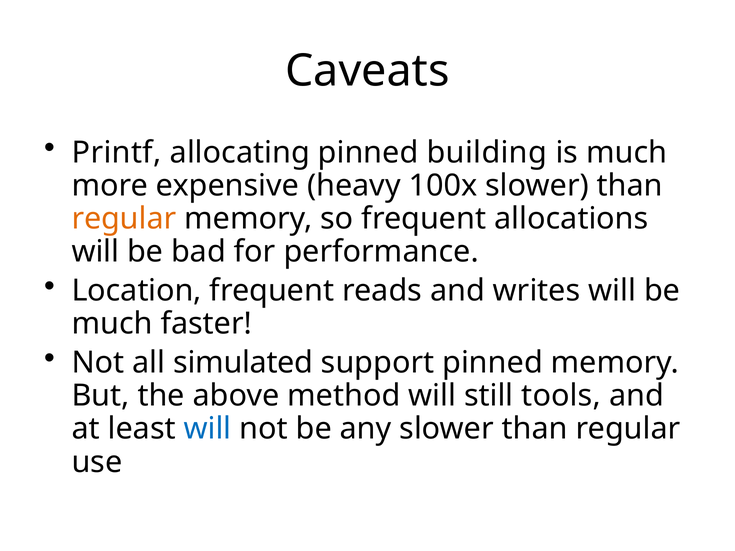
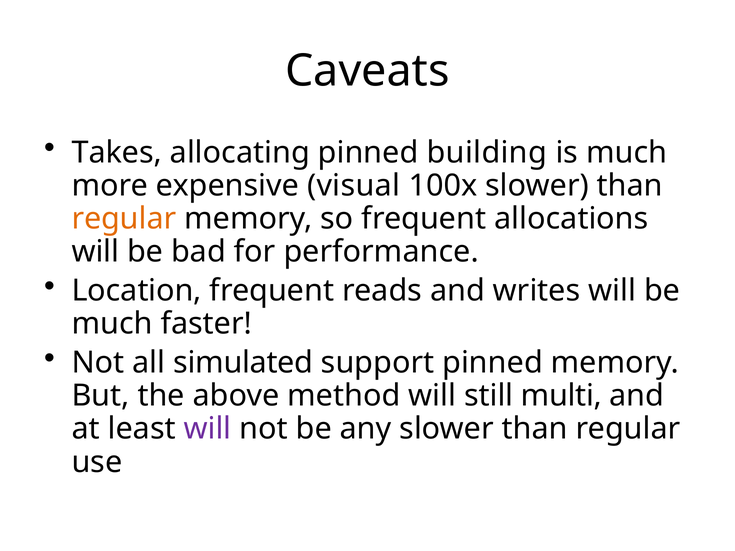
Printf: Printf -> Takes (117, 153)
heavy: heavy -> visual (354, 186)
tools: tools -> multi (561, 396)
will colour: blue -> purple (207, 429)
